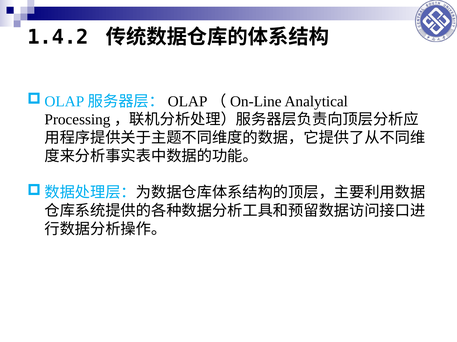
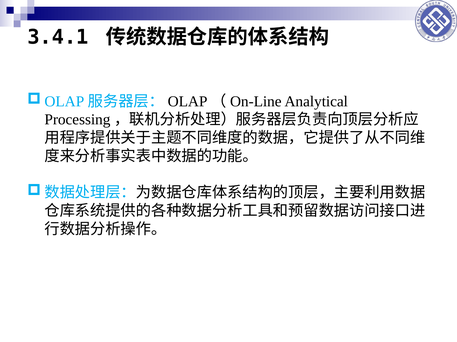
1.4.2: 1.4.2 -> 3.4.1 (58, 37)
